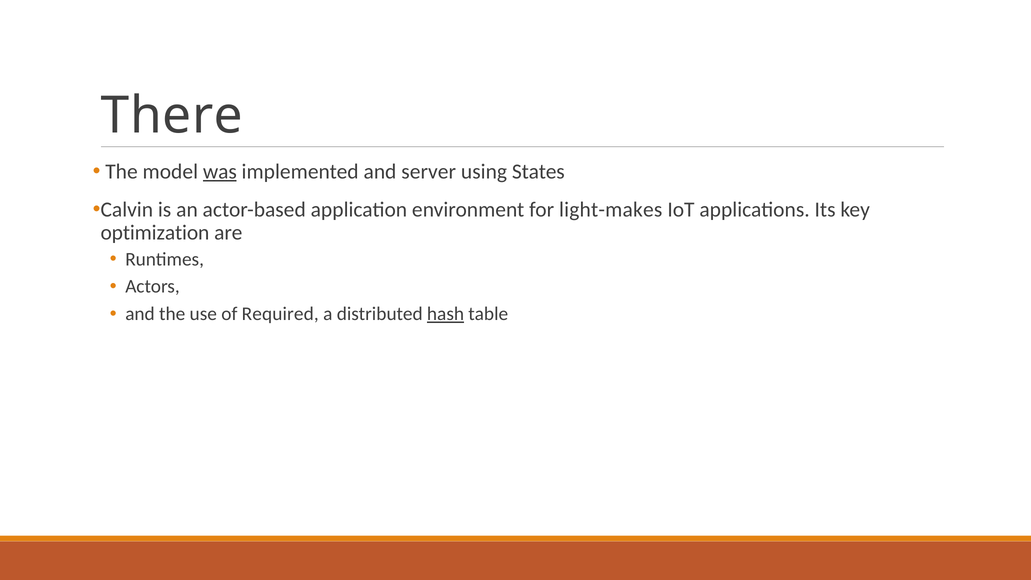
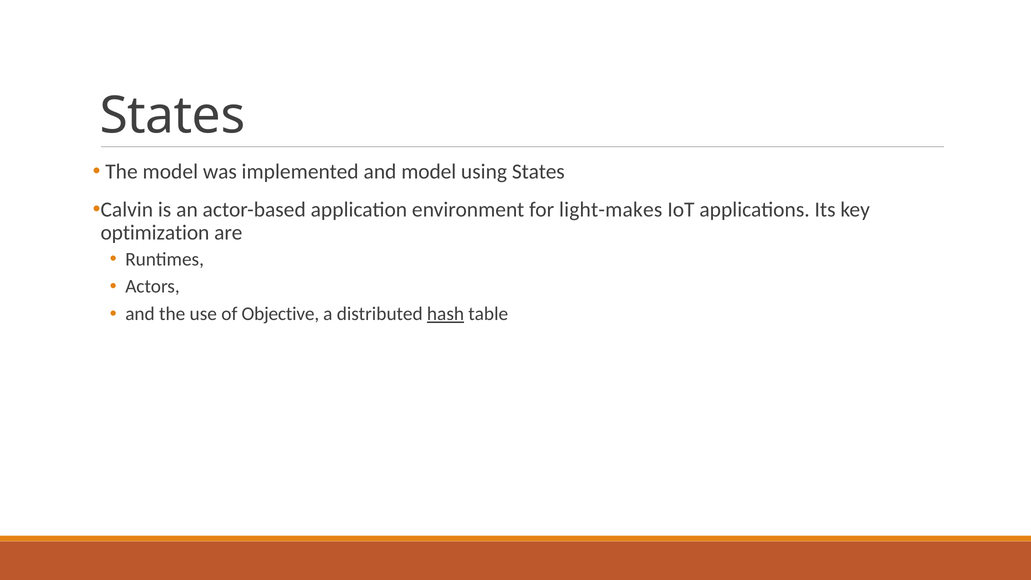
There: There -> States (172, 116)
was underline: present -> none (220, 171)
and server: server -> model (429, 171)
Required: Required -> Objective (280, 314)
